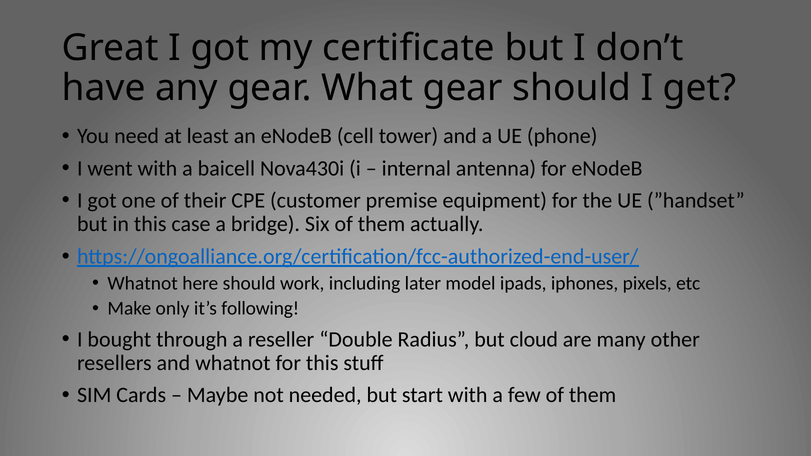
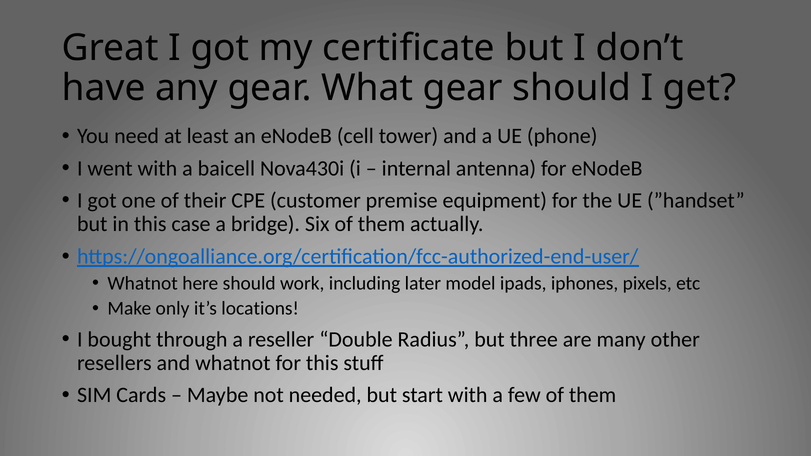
following: following -> locations (260, 309)
cloud: cloud -> three (534, 339)
